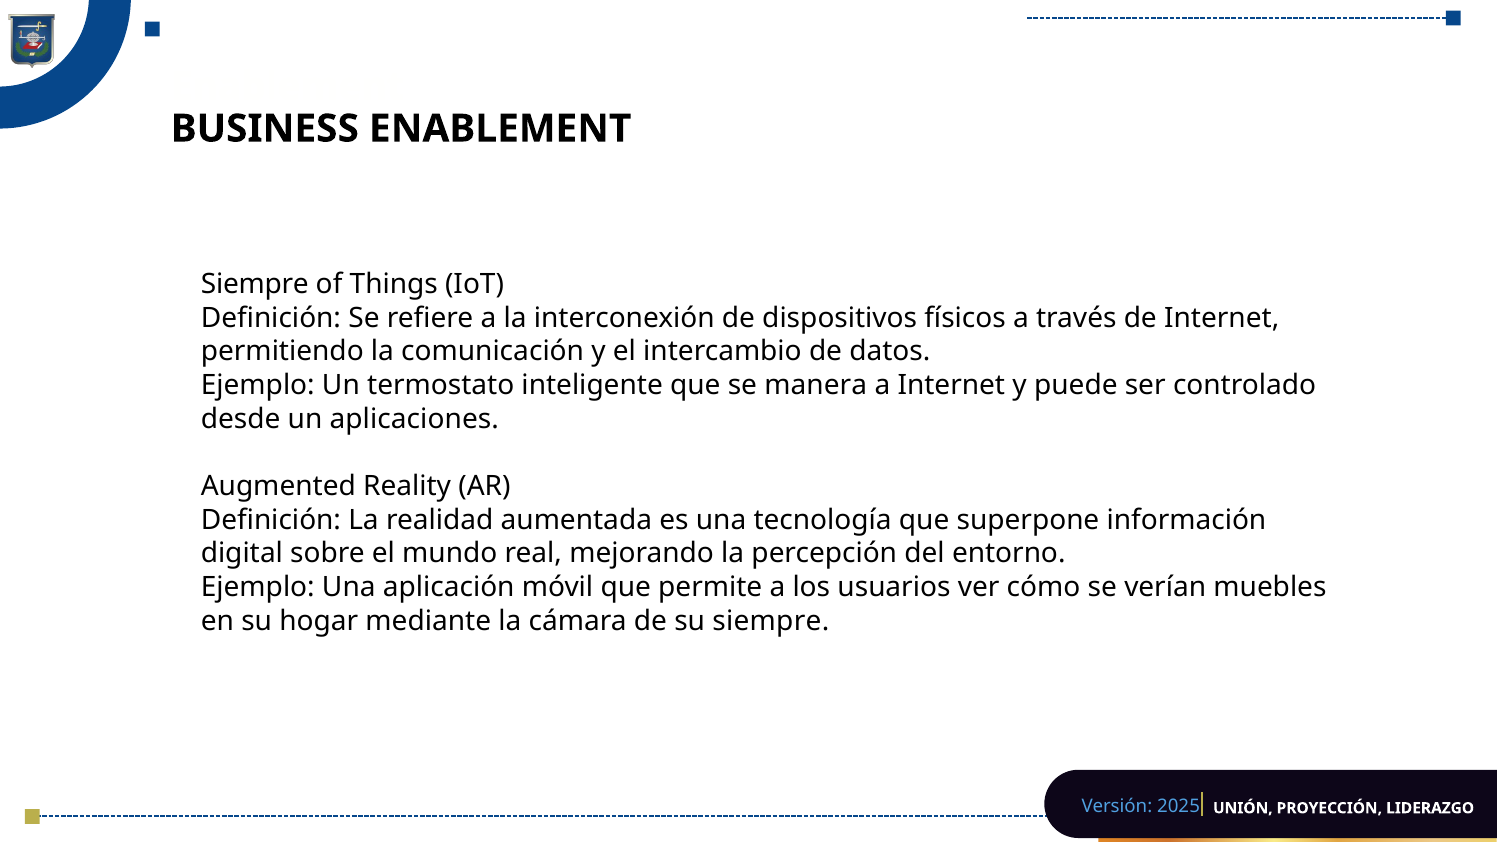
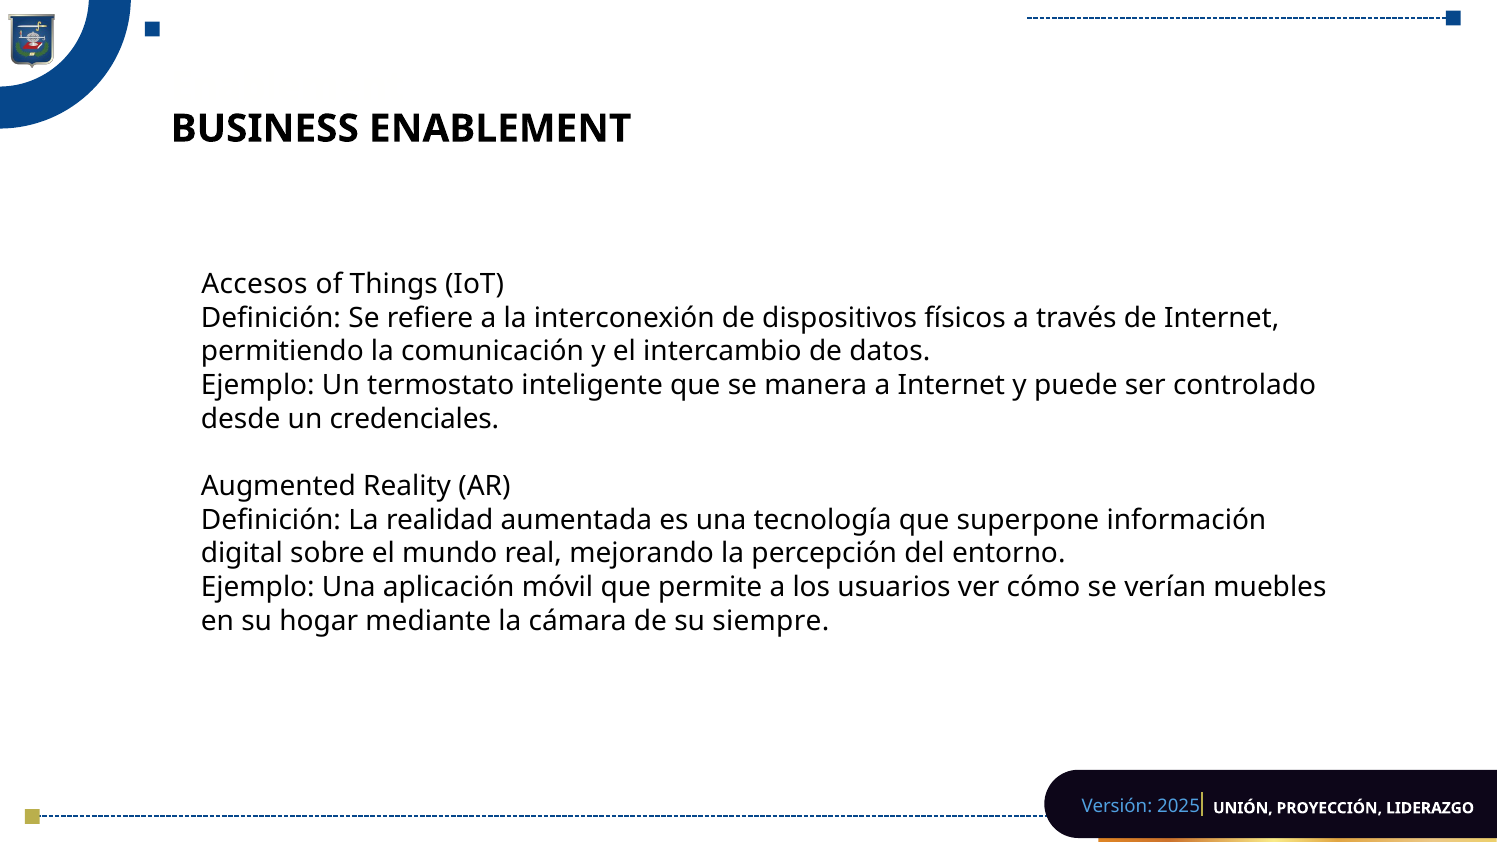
Siempre: Siempre -> Accesos (255, 284)
aplicaciones: aplicaciones -> credenciales (414, 419)
